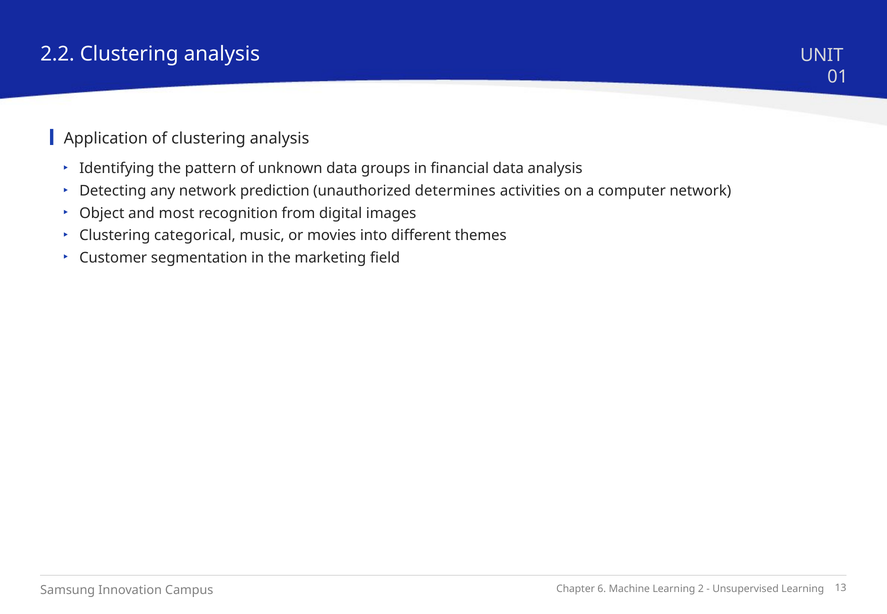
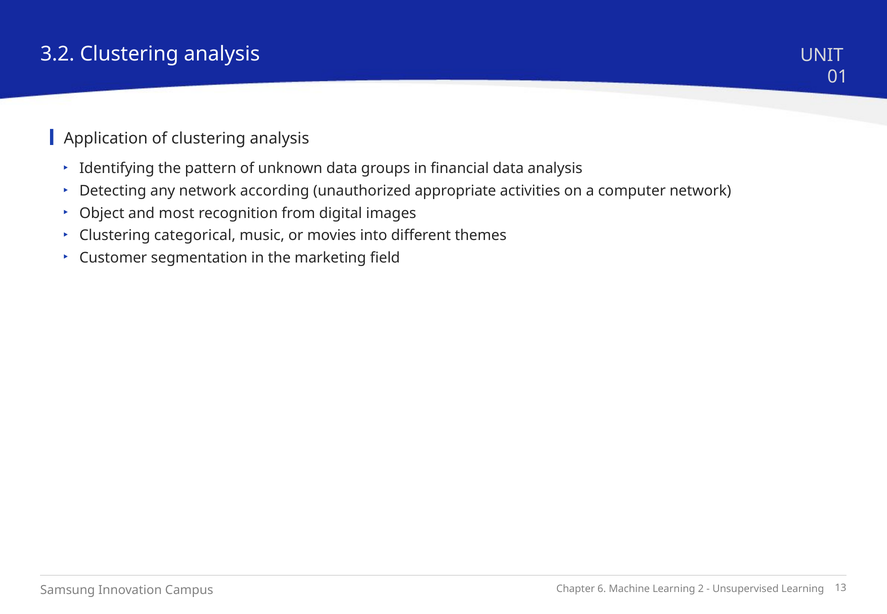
2.2: 2.2 -> 3.2 (57, 54)
prediction: prediction -> according (275, 191)
determines: determines -> appropriate (455, 191)
